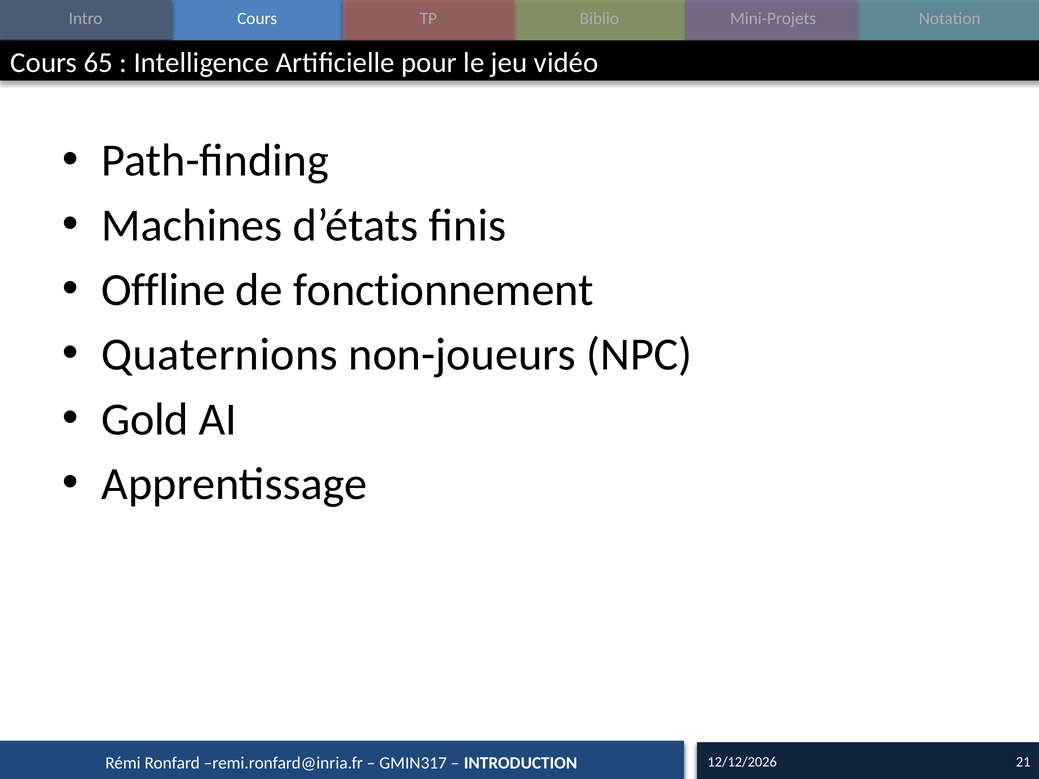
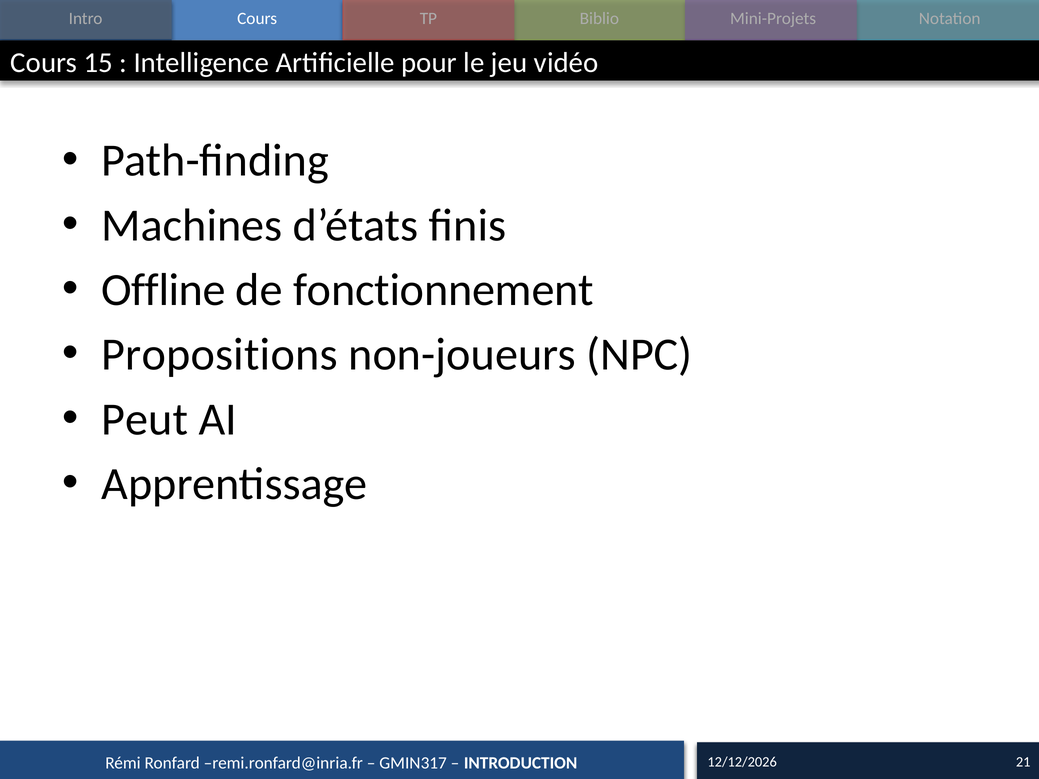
65: 65 -> 15 (98, 63)
Quaternions: Quaternions -> Propositions (220, 355)
Gold: Gold -> Peut (145, 419)
